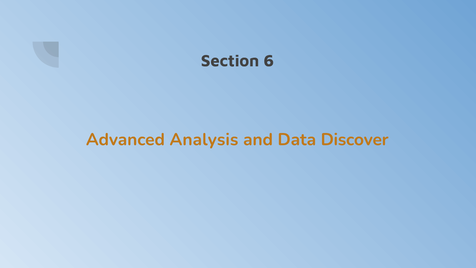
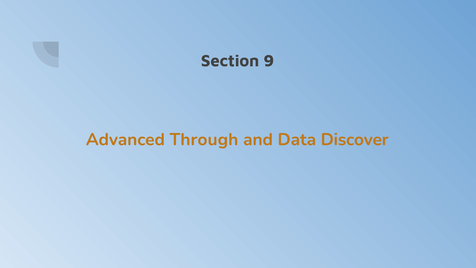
6: 6 -> 9 (269, 61)
Analysis: Analysis -> Through (204, 139)
